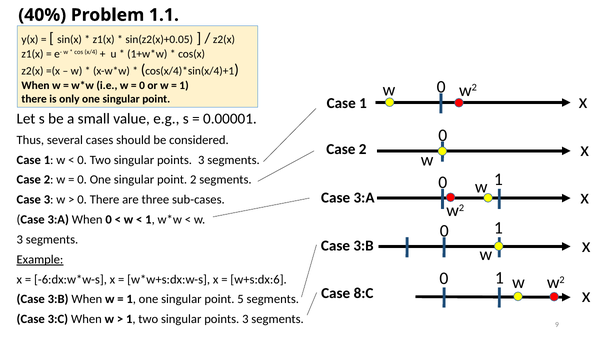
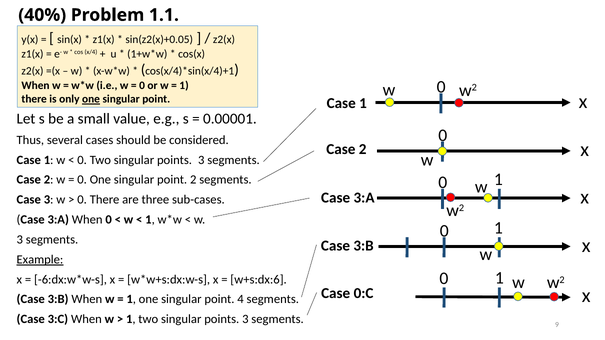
one underline: none -> present (91, 99)
8:C: 8:C -> 0:C (364, 294)
5: 5 -> 4 (241, 300)
